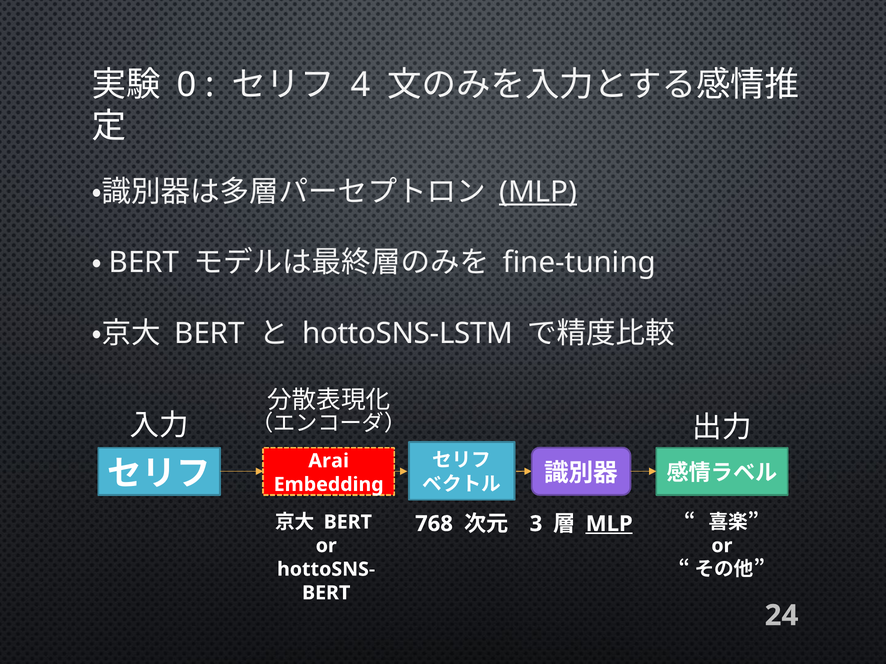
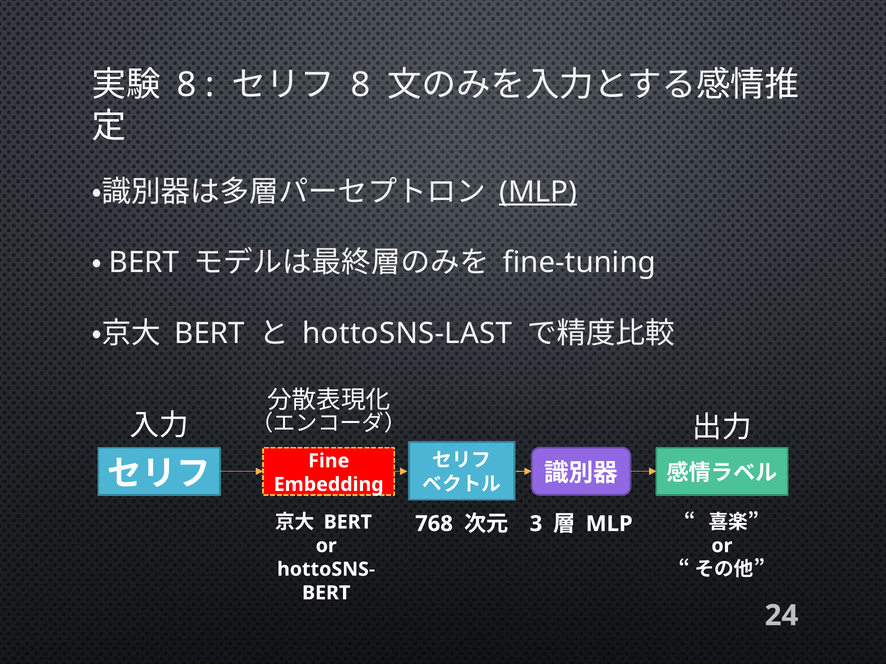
0: 0 -> 8 (186, 85)
4: 4 -> 8 (361, 85)
hottoSNS-LSTM: hottoSNS-LSTM -> hottoSNS-LAST (407, 334)
Arai: Arai -> Fine (329, 461)
MLP underline: present -> none (609, 524)
